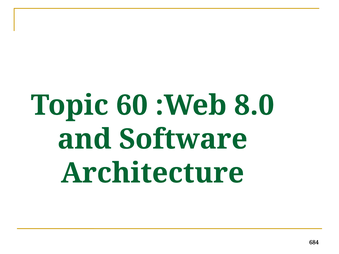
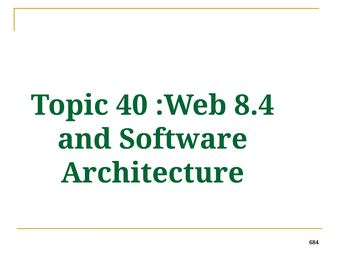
60: 60 -> 40 (132, 105)
8.0: 8.0 -> 8.4 (254, 105)
